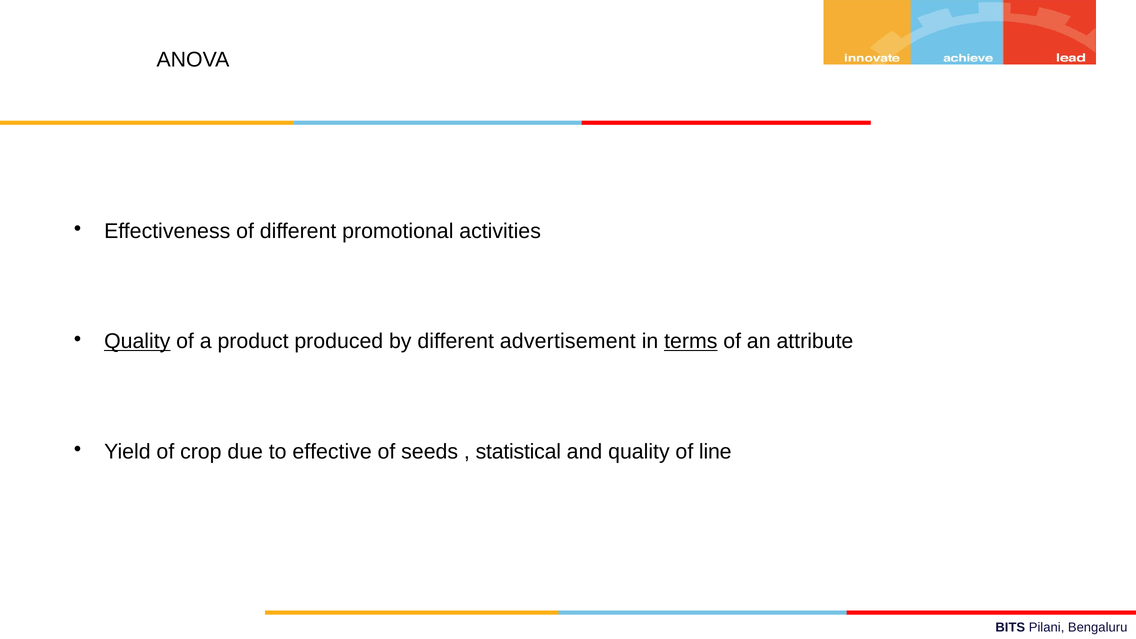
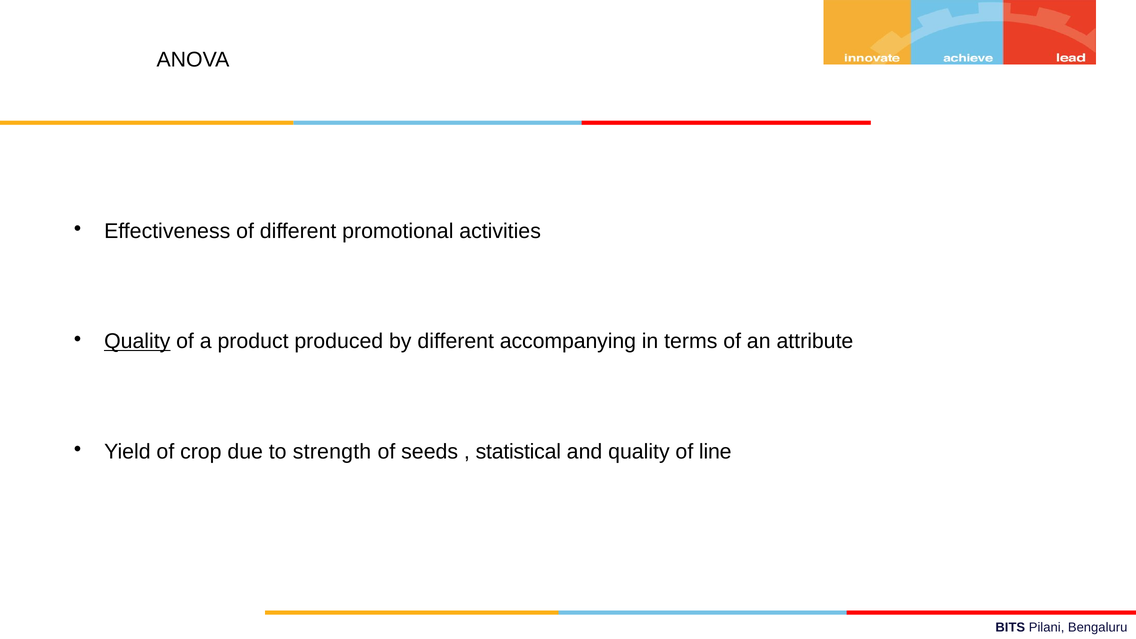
advertisement: advertisement -> accompanying (568, 341)
terms underline: present -> none (691, 341)
effective: effective -> strength (332, 452)
